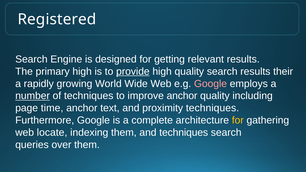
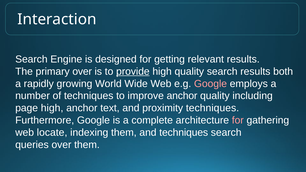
Registered: Registered -> Interaction (57, 19)
primary high: high -> over (82, 71)
their: their -> both (283, 71)
number underline: present -> none (33, 96)
page time: time -> high (52, 108)
for colour: yellow -> pink (238, 120)
